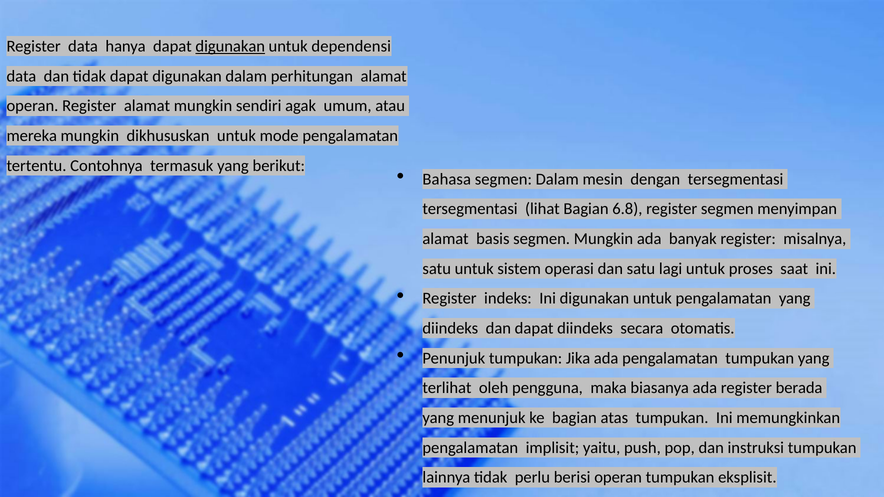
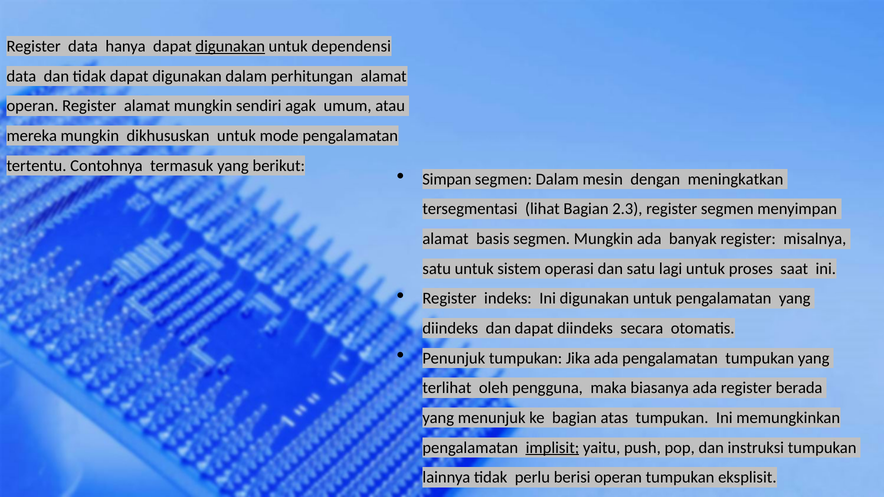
Bahasa: Bahasa -> Simpan (447, 179)
dengan tersegmentasi: tersegmentasi -> meningkatkan (736, 179)
6.8: 6.8 -> 2.3 (627, 209)
implisit underline: none -> present (552, 448)
